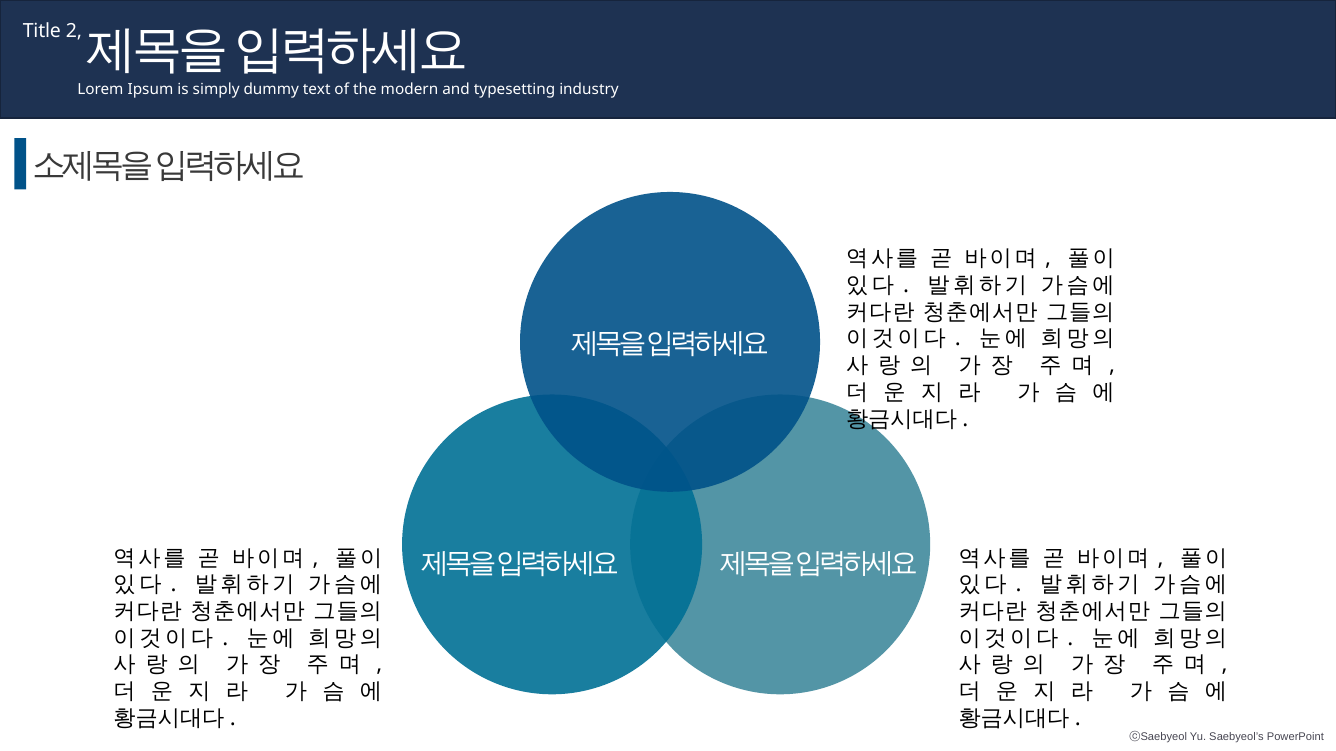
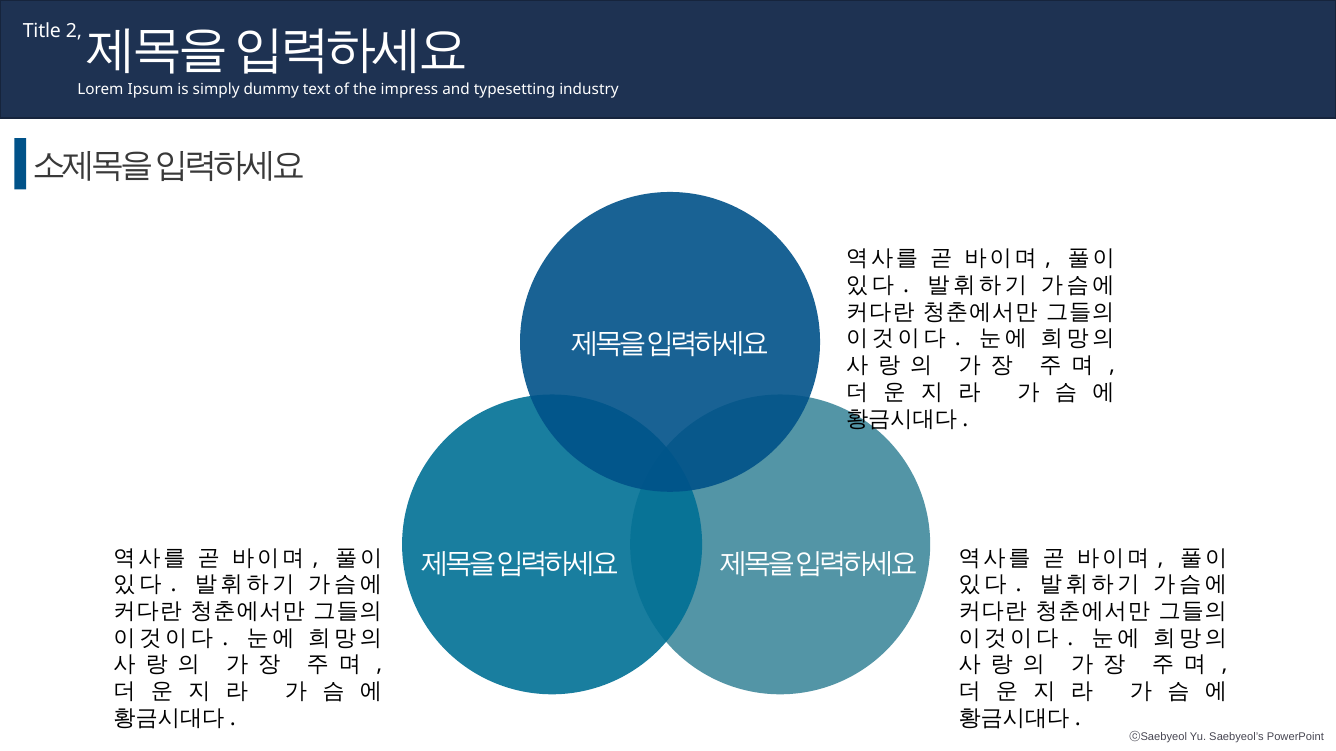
modern: modern -> impress (409, 89)
